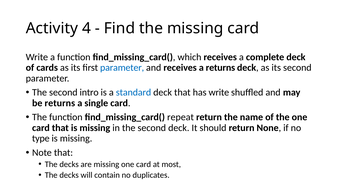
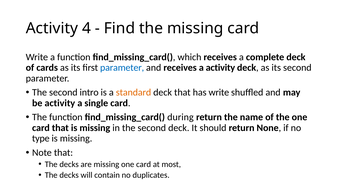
a returns: returns -> activity (220, 68)
standard colour: blue -> orange (134, 93)
be returns: returns -> activity (60, 103)
repeat: repeat -> during (180, 117)
